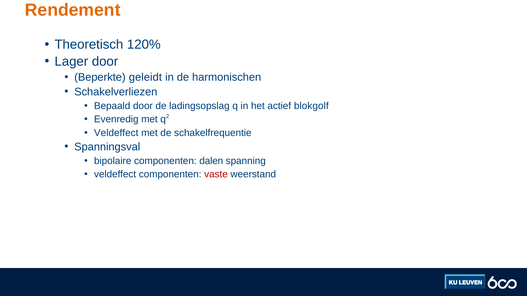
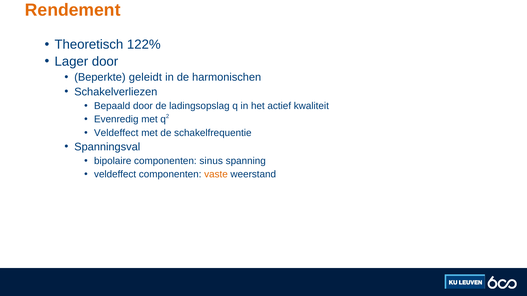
120%: 120% -> 122% (144, 45)
blokgolf: blokgolf -> kwaliteit (311, 106)
dalen: dalen -> sinus (211, 161)
vaste colour: red -> orange (216, 174)
